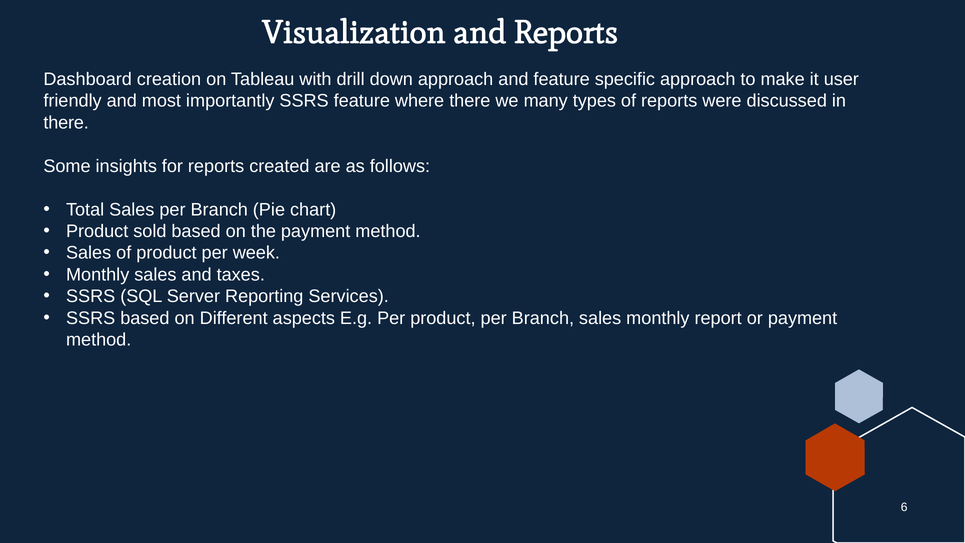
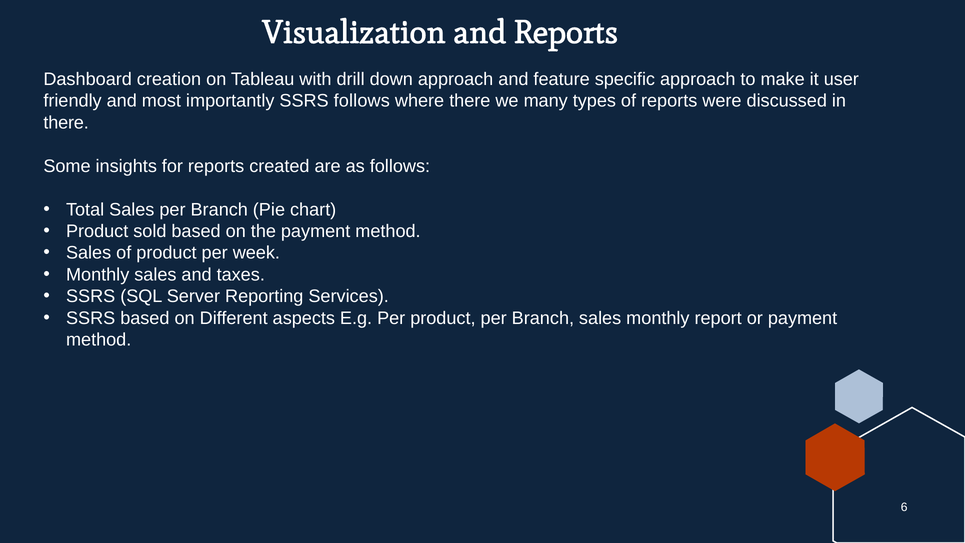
SSRS feature: feature -> follows (362, 101)
